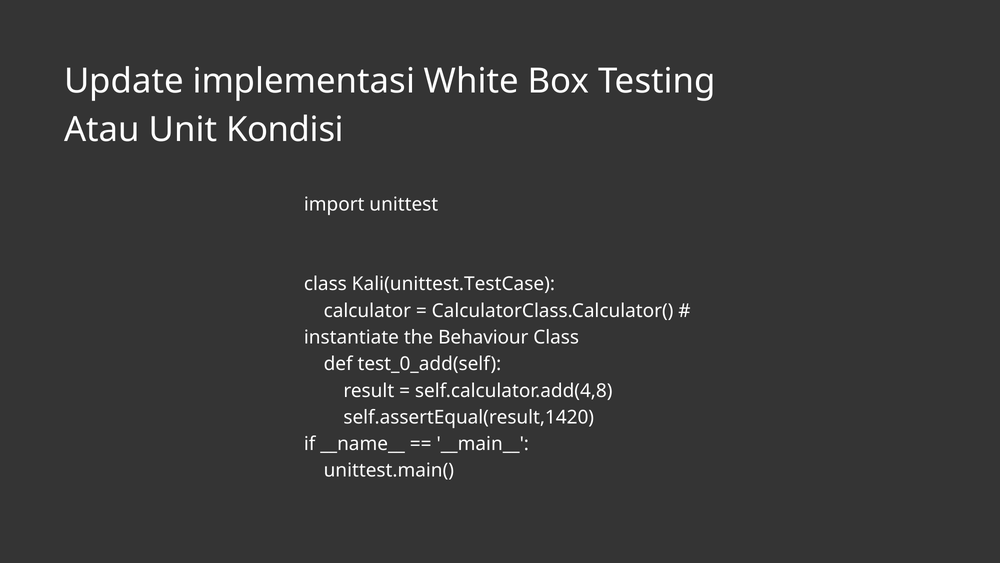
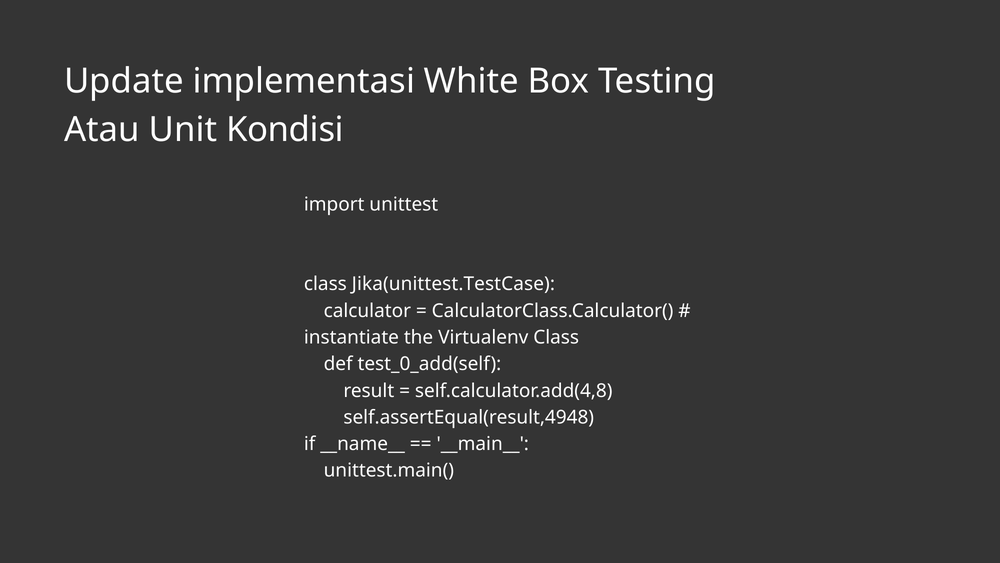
Kali(unittest.TestCase: Kali(unittest.TestCase -> Jika(unittest.TestCase (453, 284)
Behaviour: Behaviour -> Virtualenv (483, 337)
self.assertEqual(result,1420: self.assertEqual(result,1420 -> self.assertEqual(result,4948 (469, 417)
